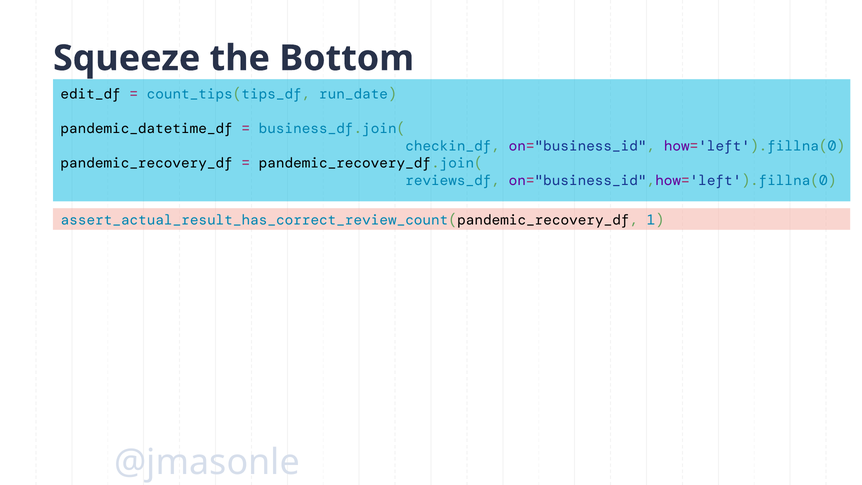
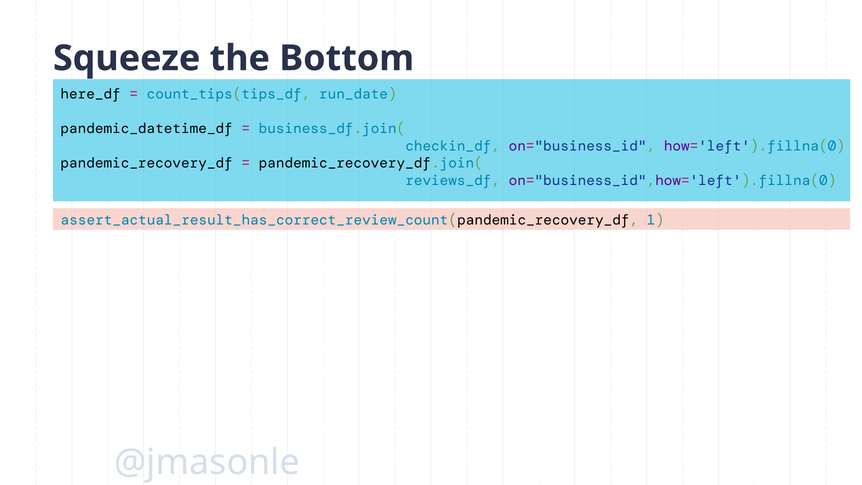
edit_df: edit_df -> here_df (91, 94)
